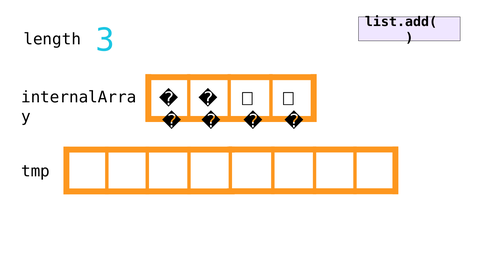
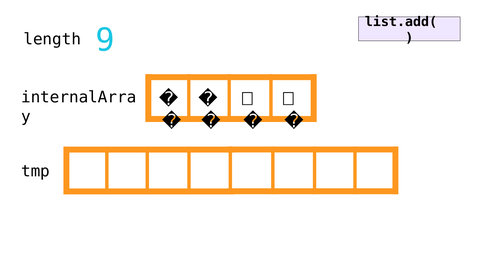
3: 3 -> 9 (105, 40)
